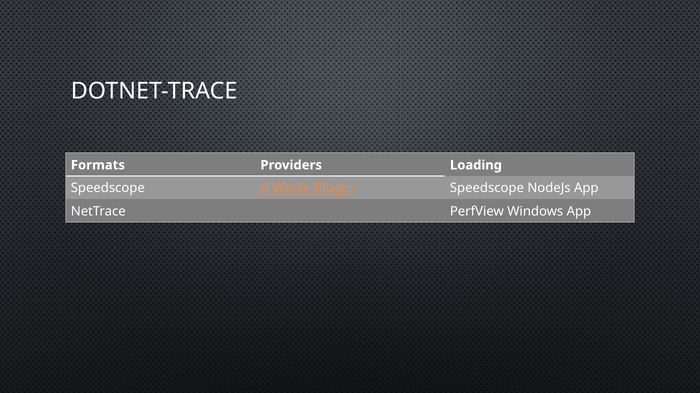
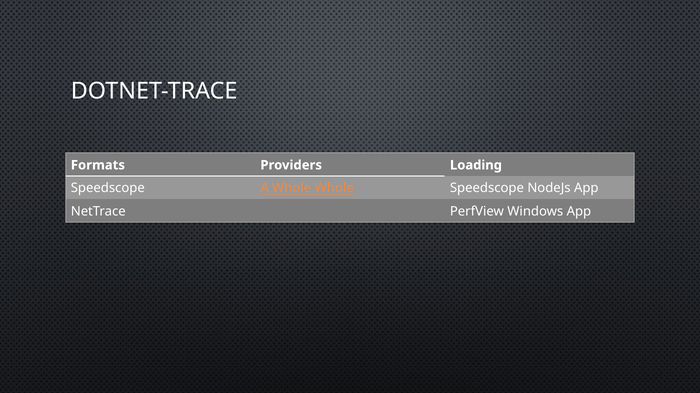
Whole Plugin: Plugin -> Whole (334, 189)
